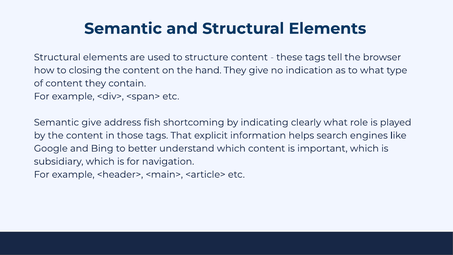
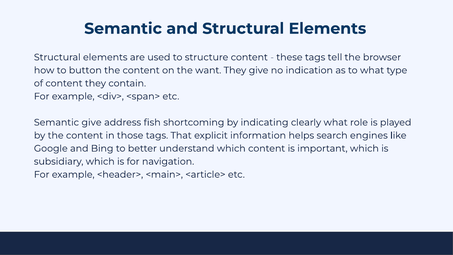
closing: closing -> button (85, 70)
hand: hand -> want (208, 70)
